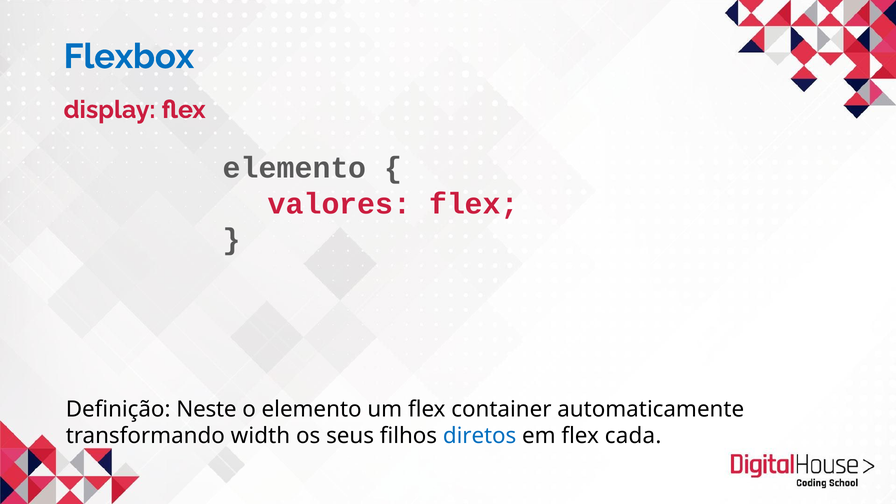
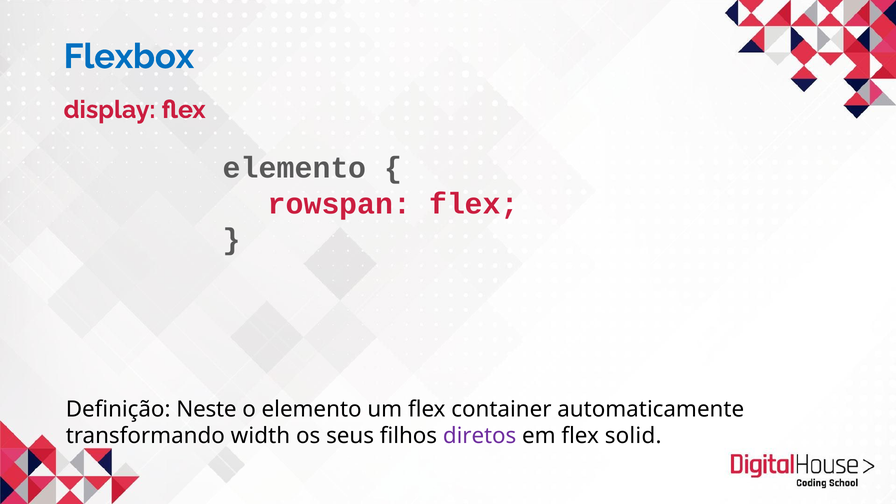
valores: valores -> rowspan (339, 204)
diretos colour: blue -> purple (480, 436)
cada: cada -> solid (633, 436)
